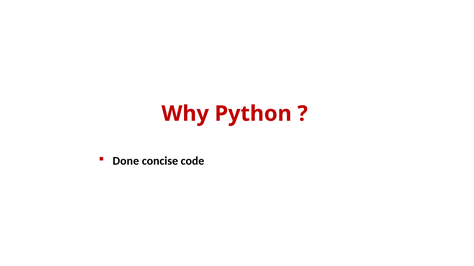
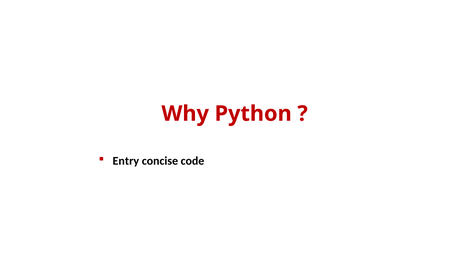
Done: Done -> Entry (126, 161)
